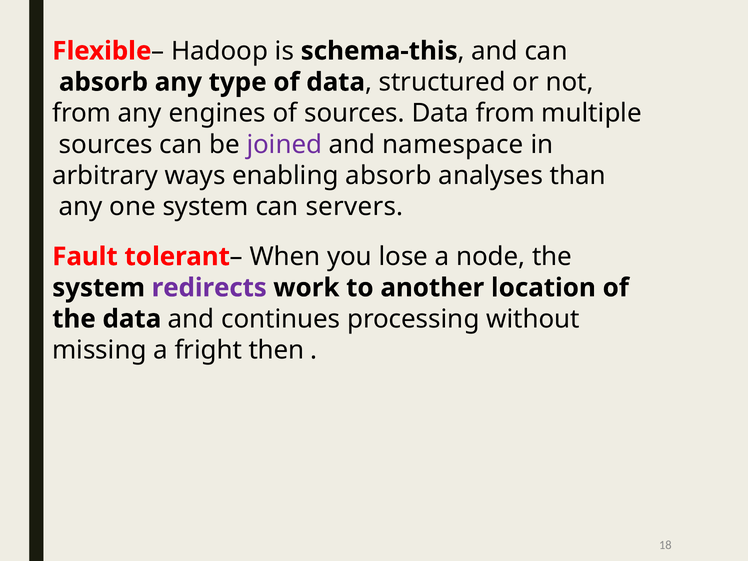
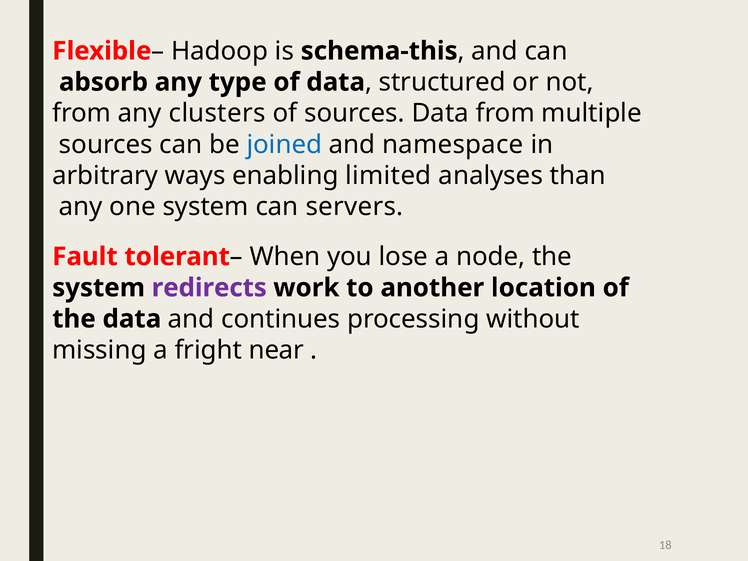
engines: engines -> clusters (217, 113)
joined colour: purple -> blue (284, 144)
enabling absorb: absorb -> limited (388, 176)
then: then -> near (276, 350)
